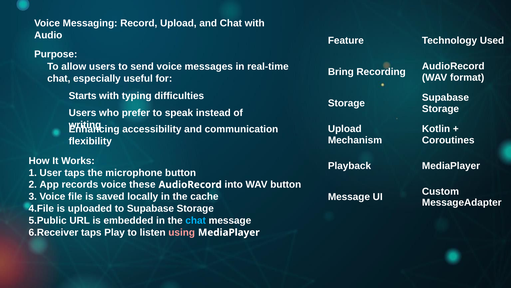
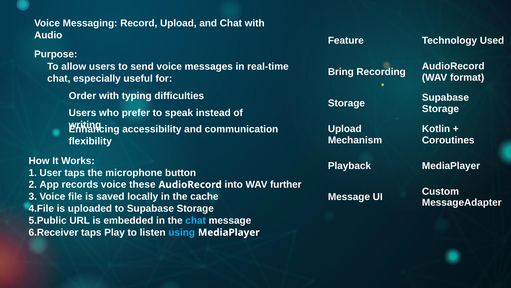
Starts: Starts -> Order (82, 96)
WAV button: button -> further (286, 184)
using colour: pink -> light blue (182, 232)
